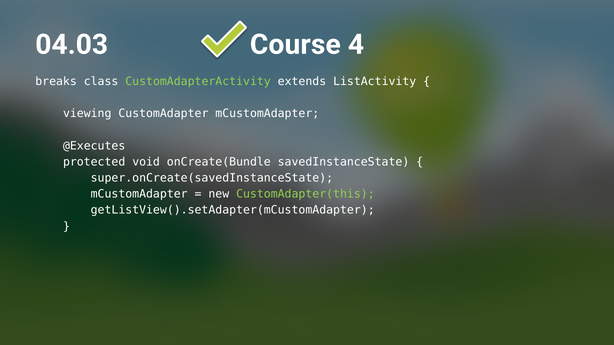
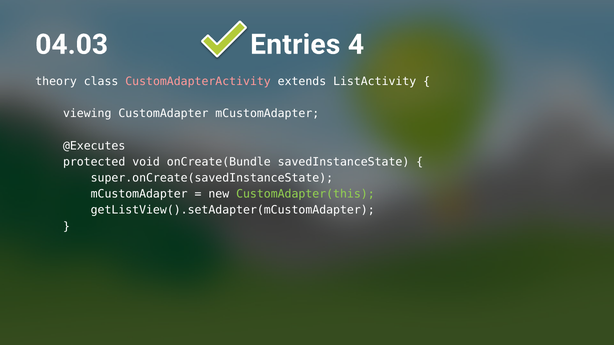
Course: Course -> Entries (295, 45)
breaks: breaks -> theory (56, 81)
CustomAdapterActivity colour: light green -> pink (198, 81)
